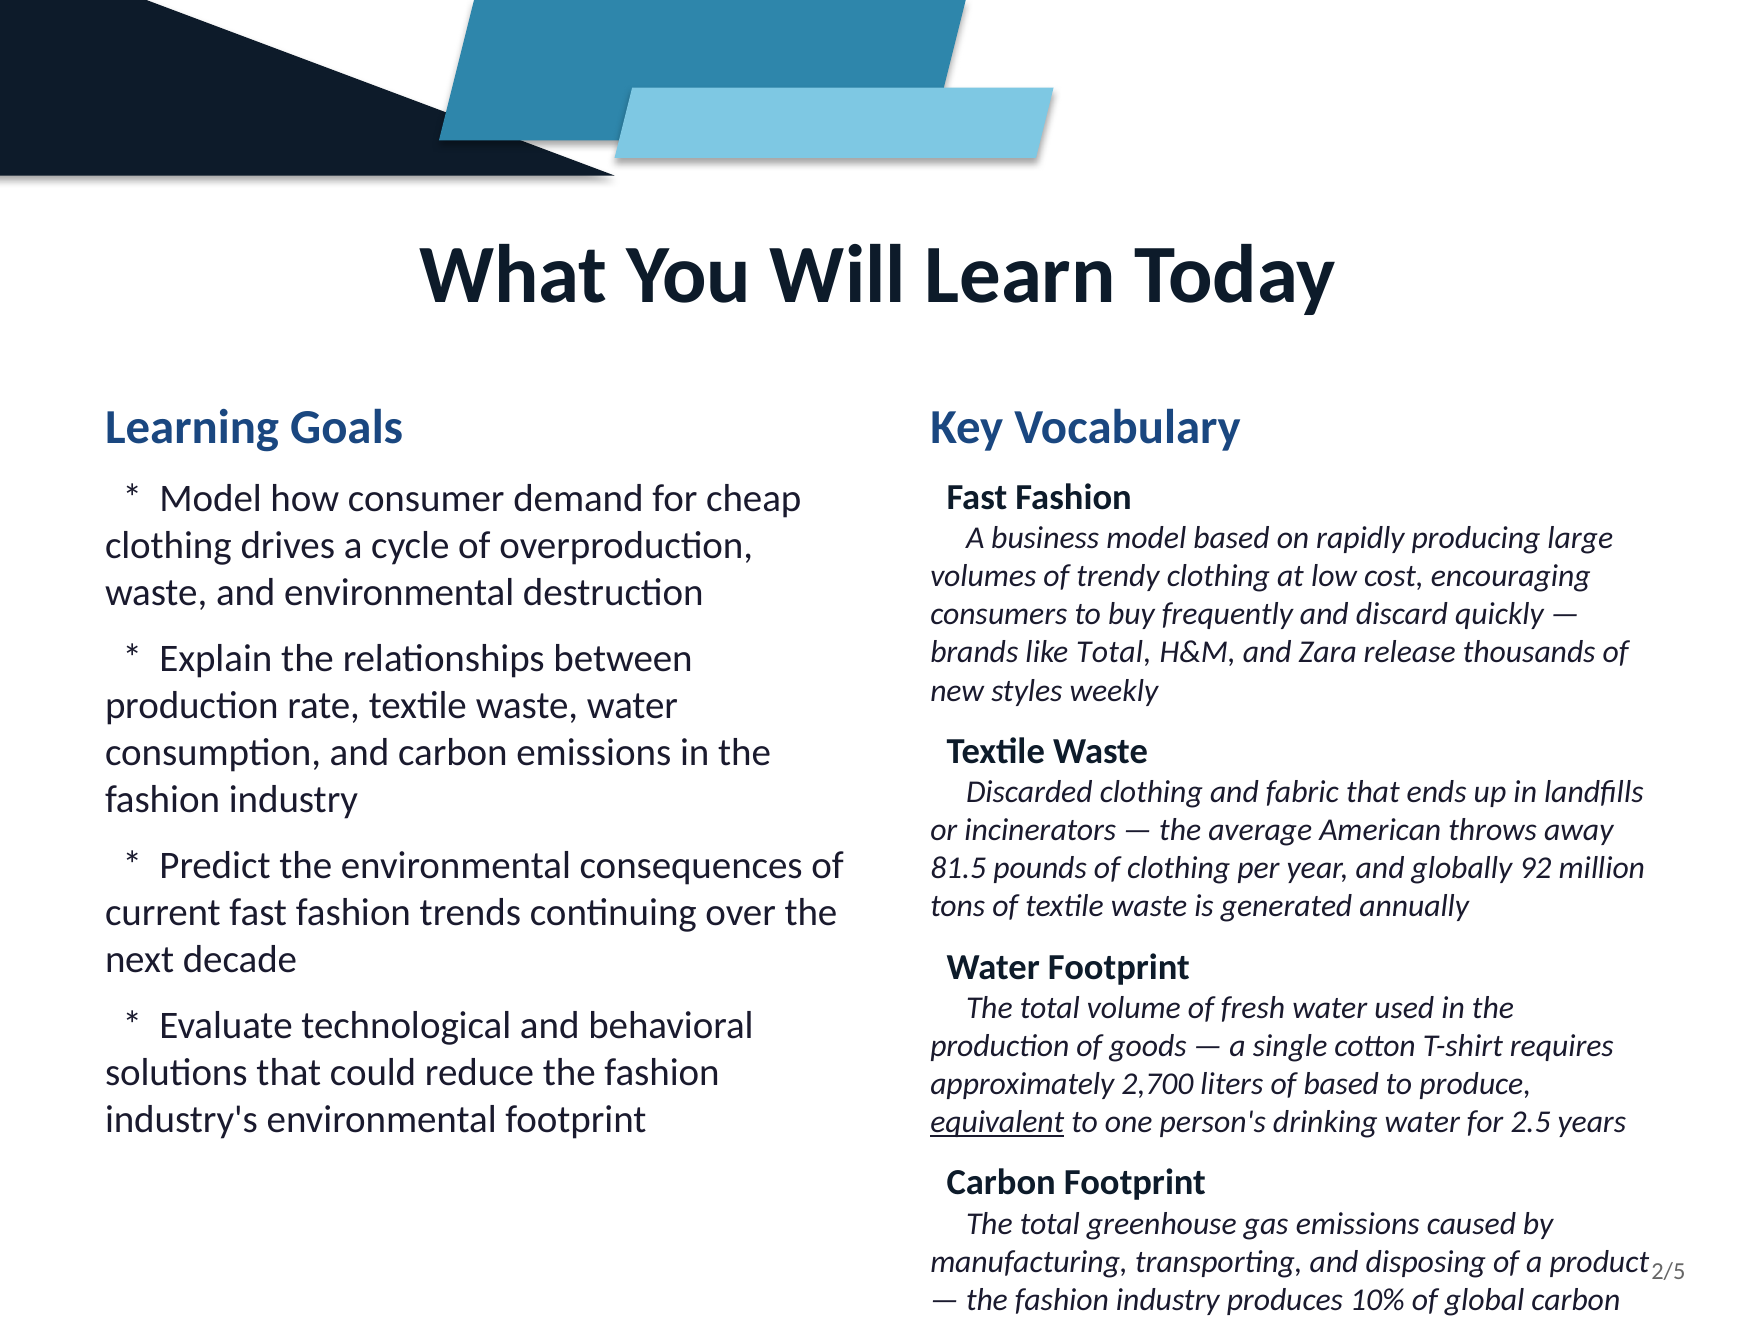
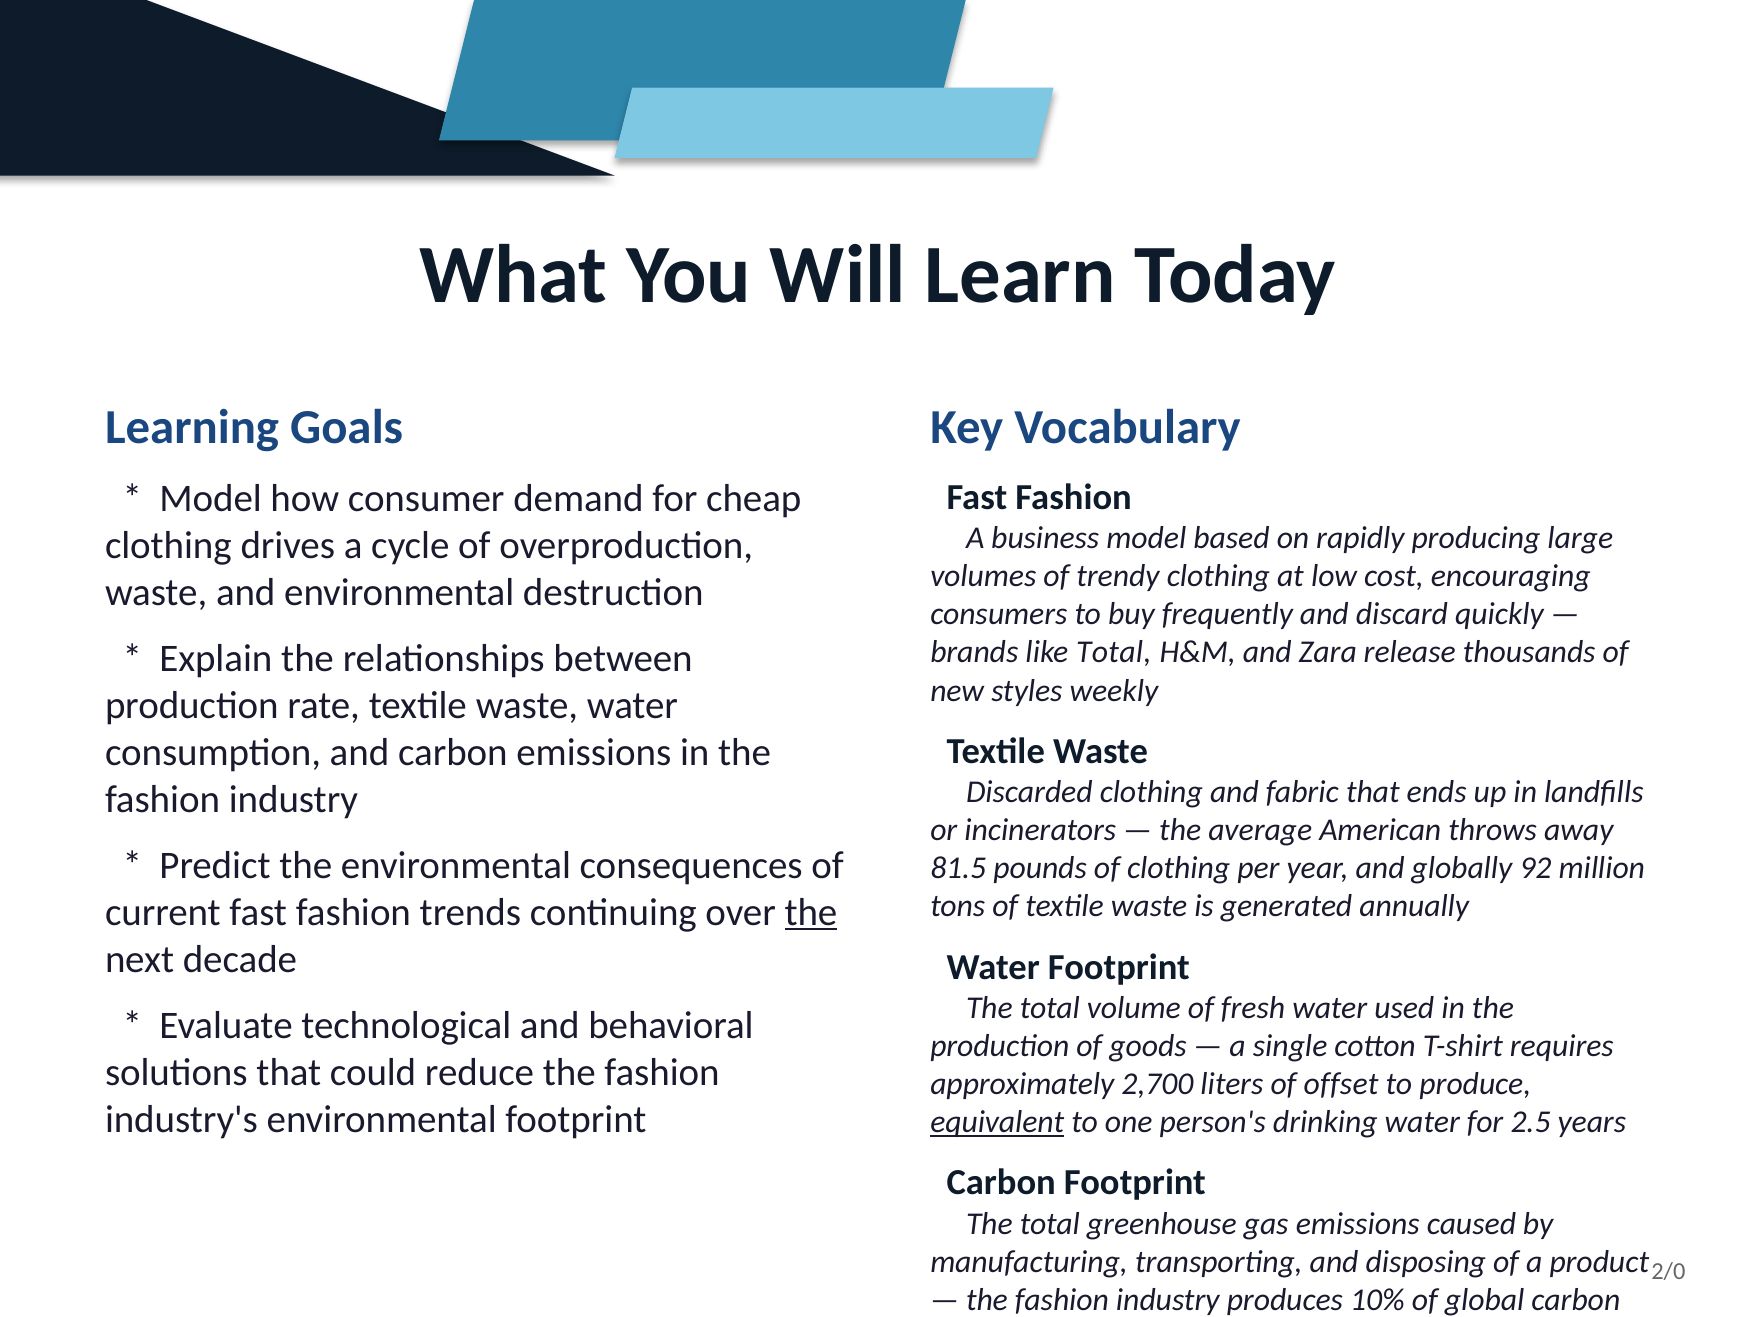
the underline: none -> present (811, 912)
of based: based -> offset (1341, 1084)
2/5: 2/5 -> 2/0 (1668, 1272)
